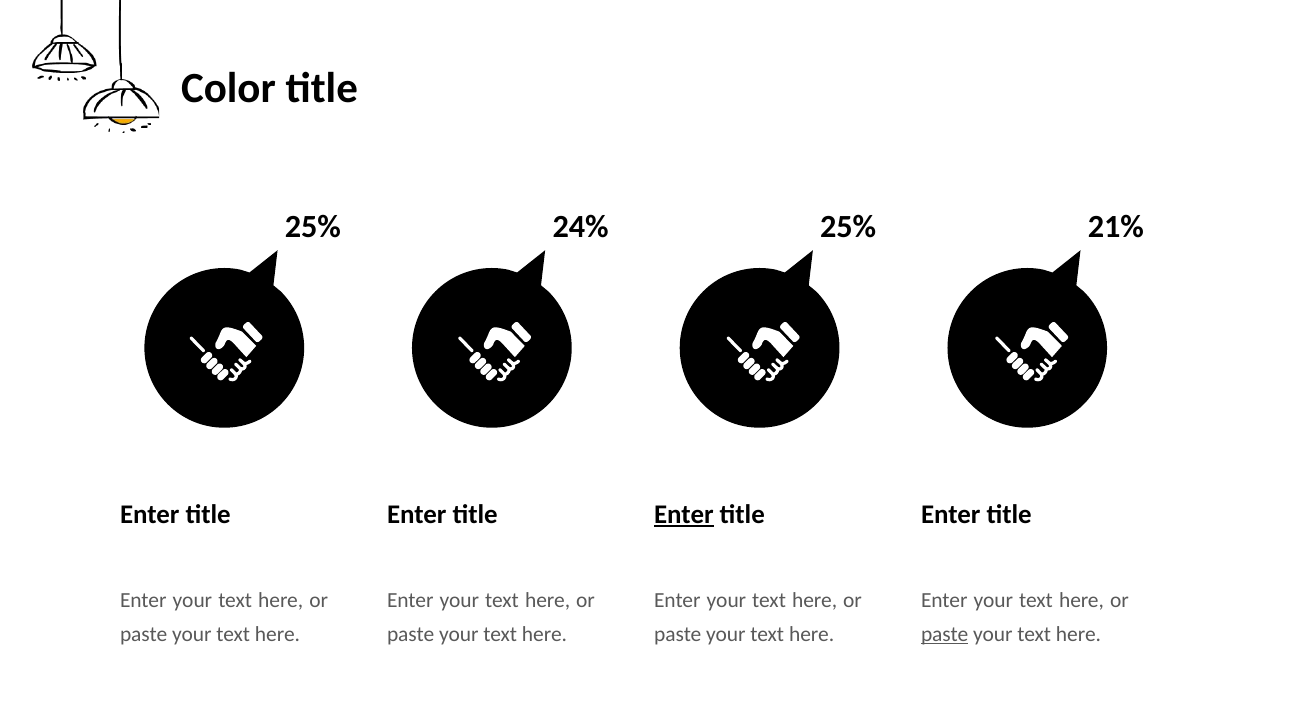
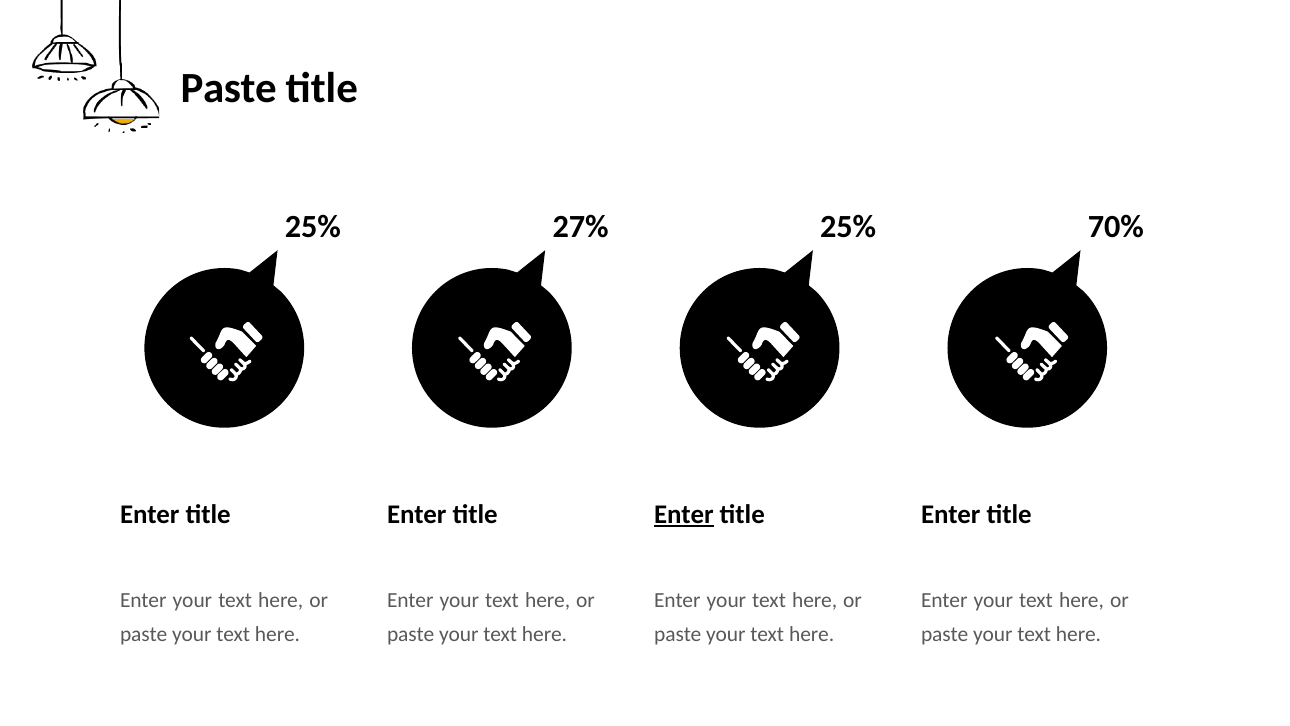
Color: Color -> Paste (229, 89)
24%: 24% -> 27% (581, 226)
21%: 21% -> 70% (1116, 226)
paste underline: present -> none (945, 634)
